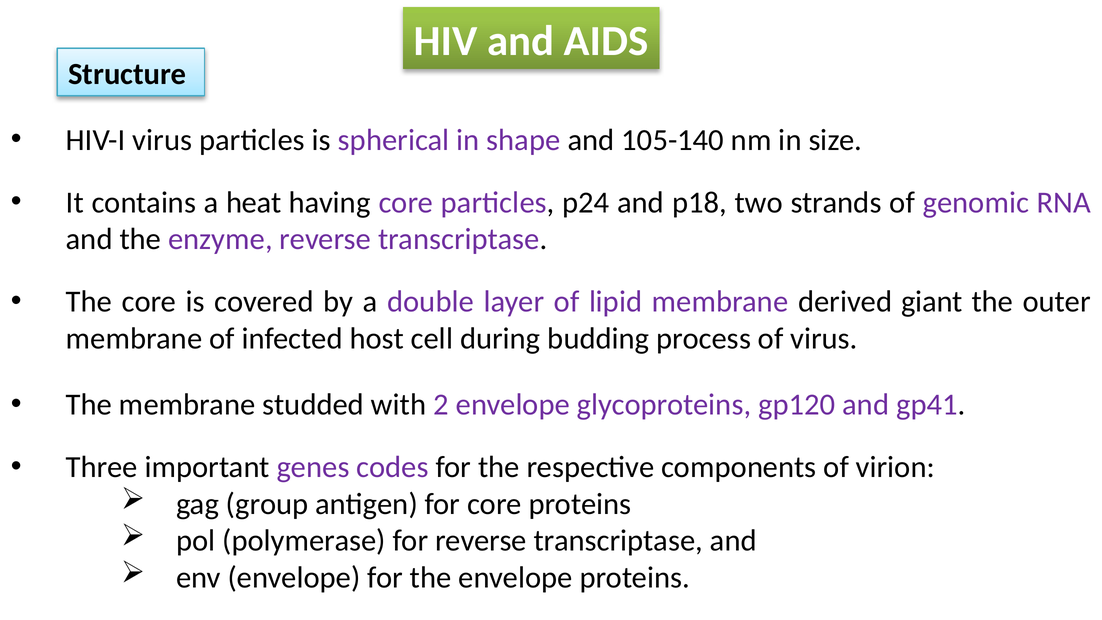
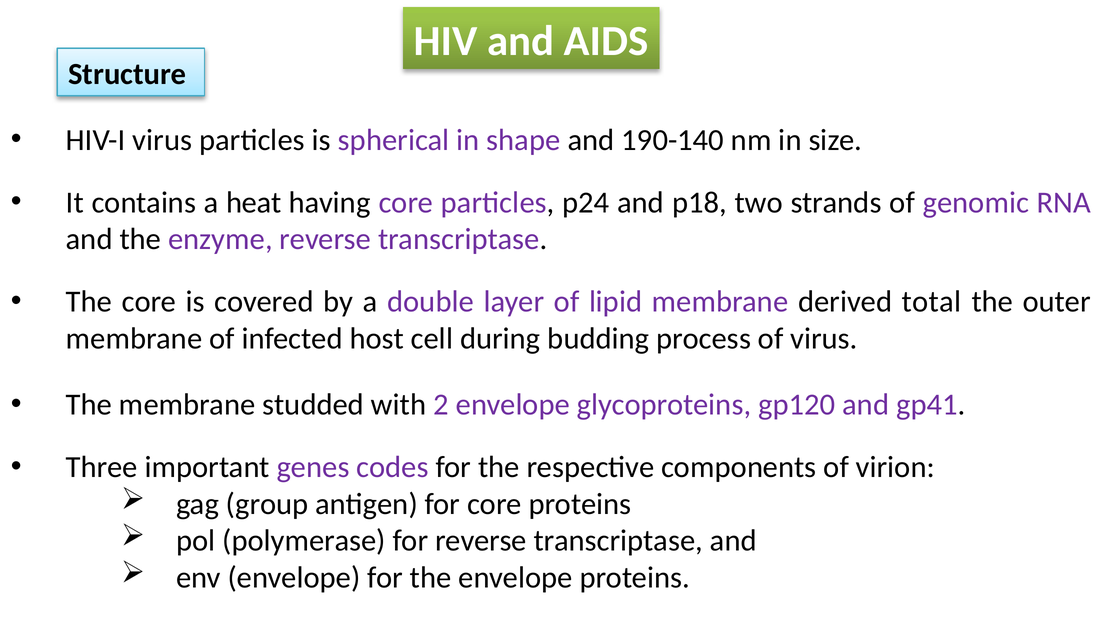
105-140: 105-140 -> 190-140 (673, 140)
giant: giant -> total (932, 302)
